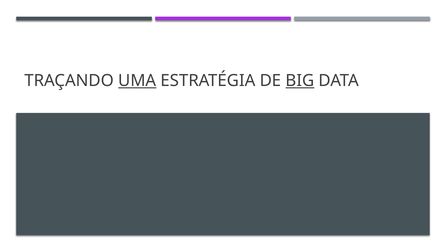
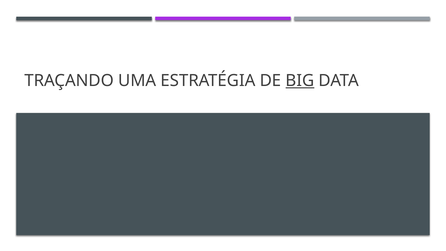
UMA underline: present -> none (137, 80)
